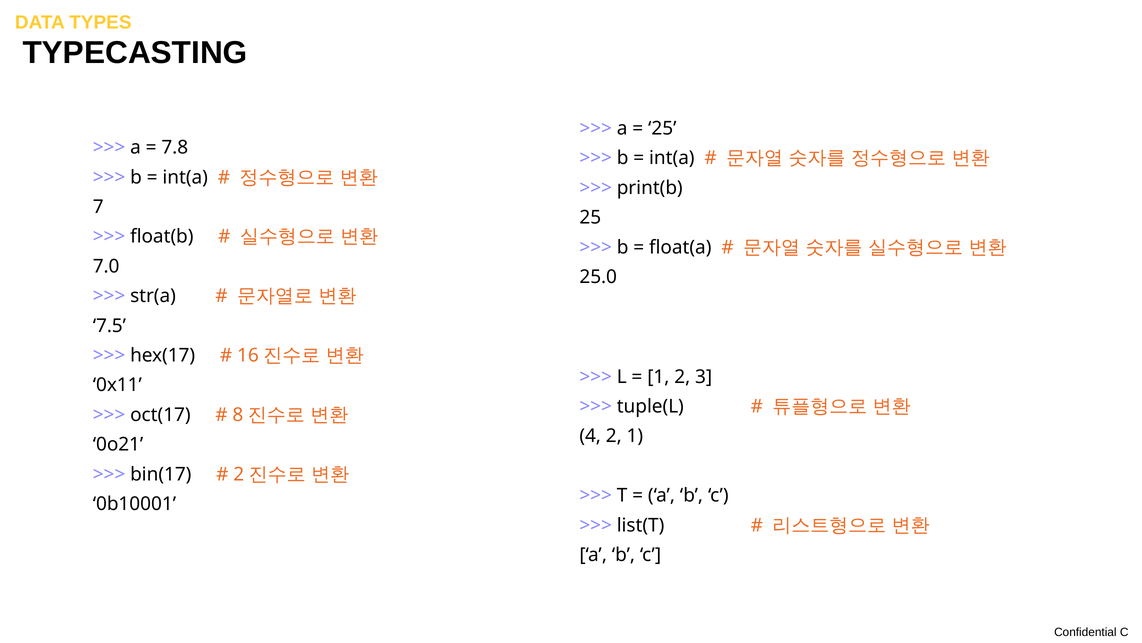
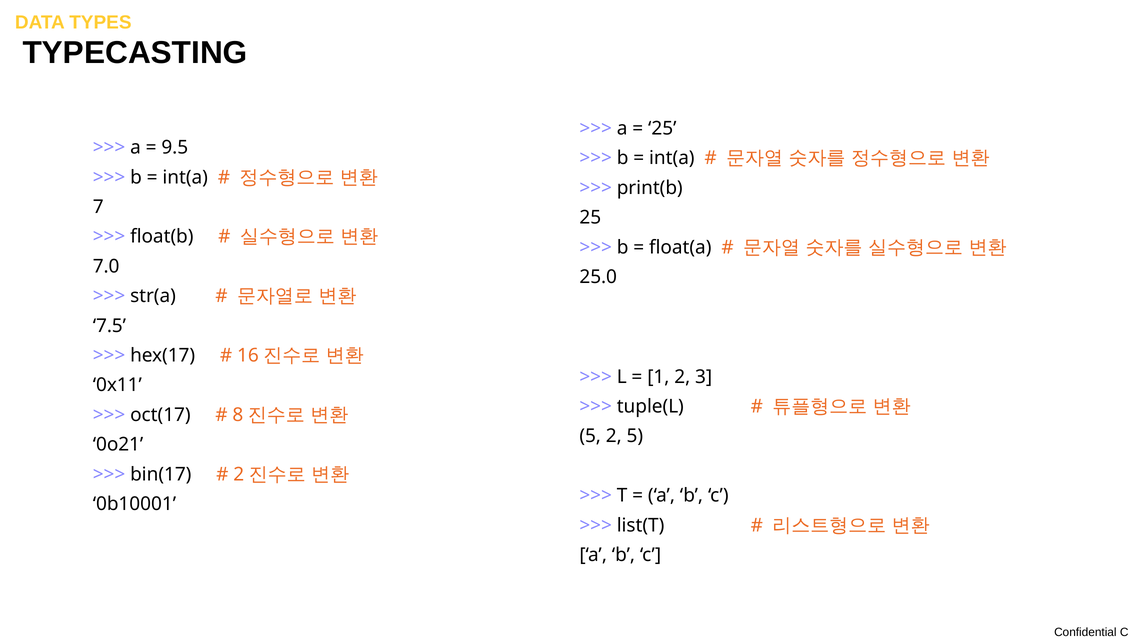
7.8: 7.8 -> 9.5 (175, 147)
4: 4 -> 5 (590, 436)
2 1: 1 -> 5 (635, 436)
